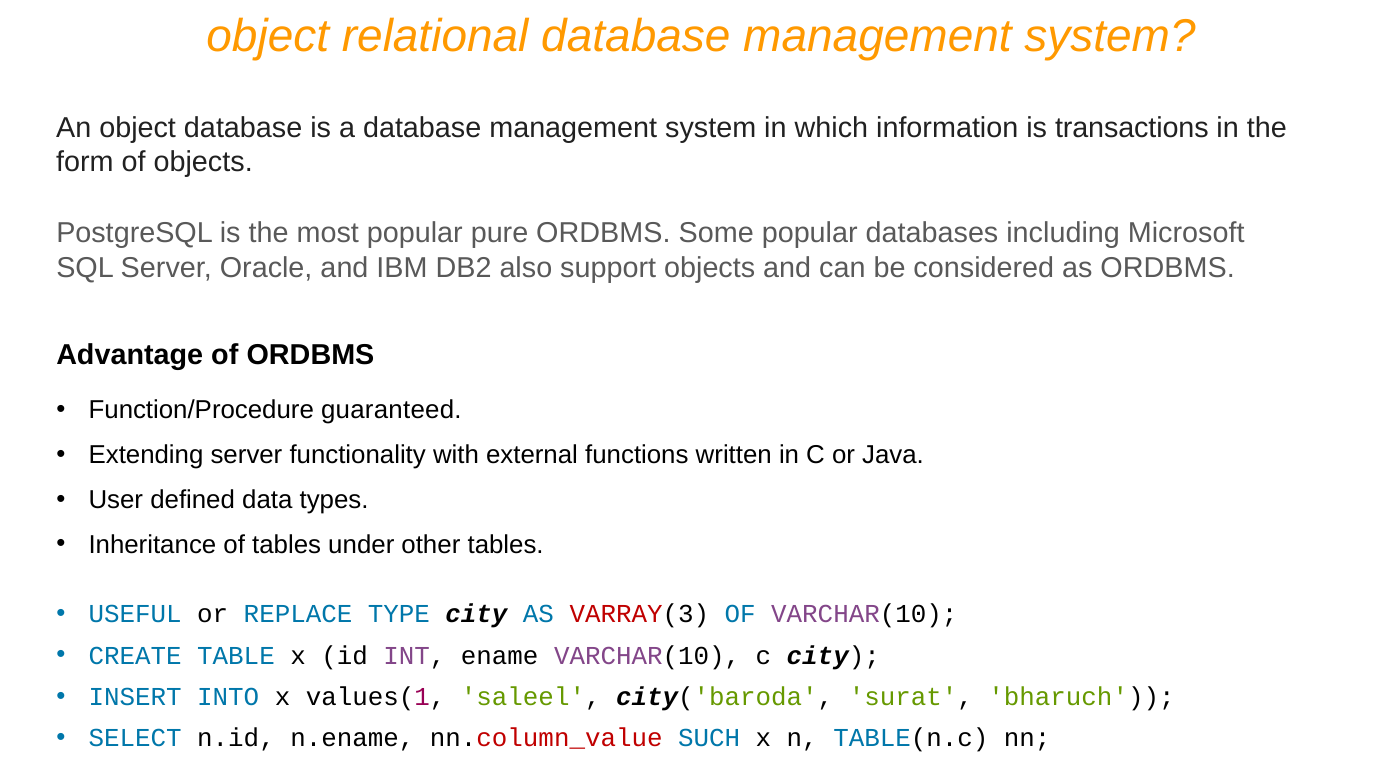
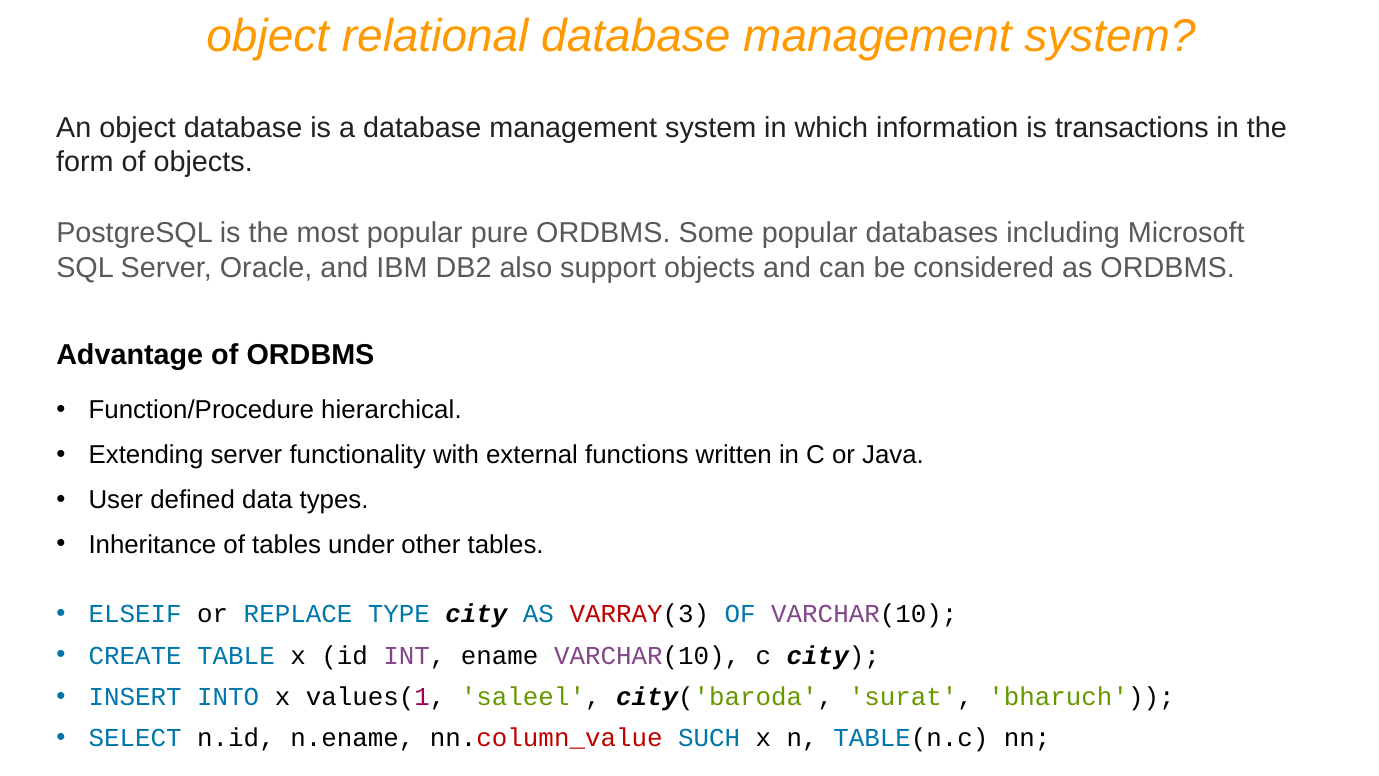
guaranteed: guaranteed -> hierarchical (391, 410)
USEFUL: USEFUL -> ELSEIF (135, 614)
